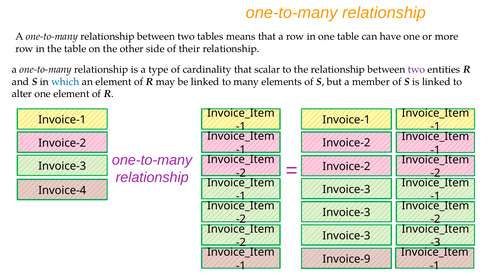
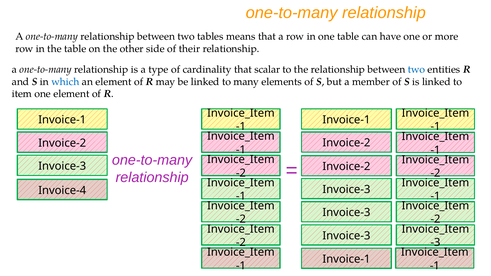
two colour: purple -> blue (417, 69)
alter: alter -> item (22, 94)
Invoice-9: Invoice-9 -> Invoice-1 (346, 259)
